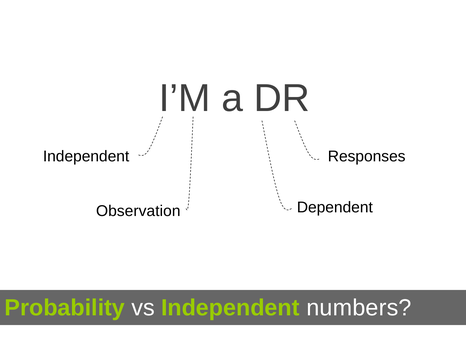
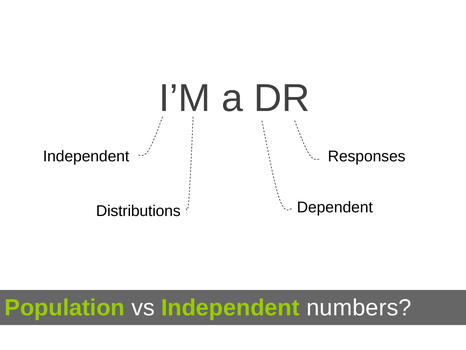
Observation: Observation -> Distributions (138, 211)
Probability: Probability -> Population (65, 308)
